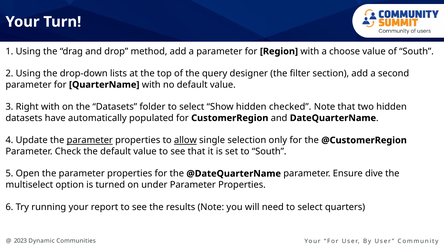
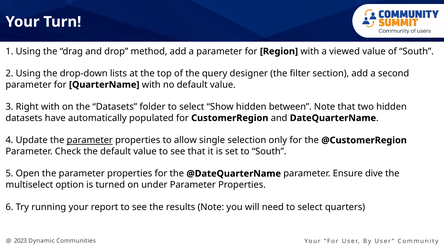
choose: choose -> viewed (345, 51)
checked: checked -> between (290, 107)
allow underline: present -> none (185, 140)
